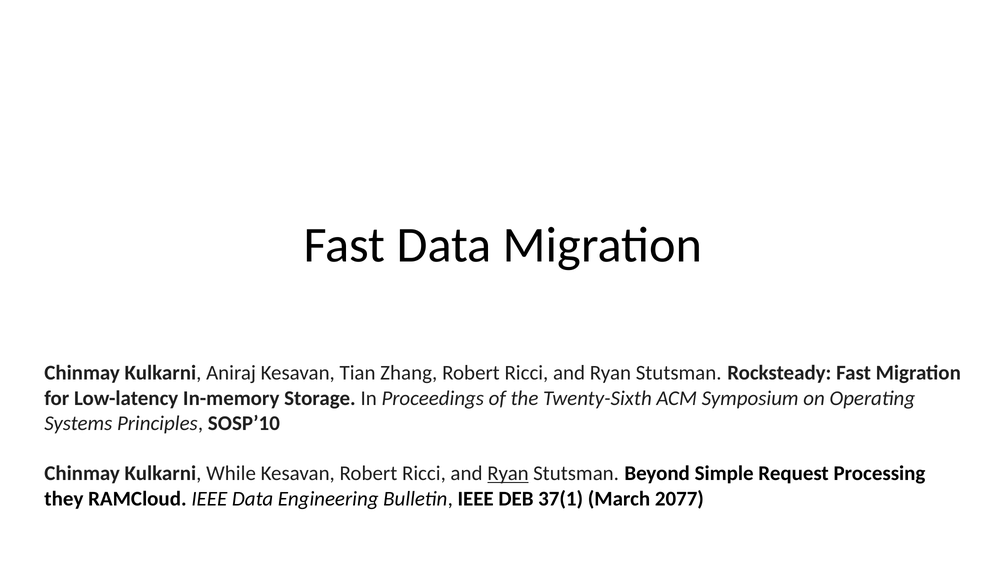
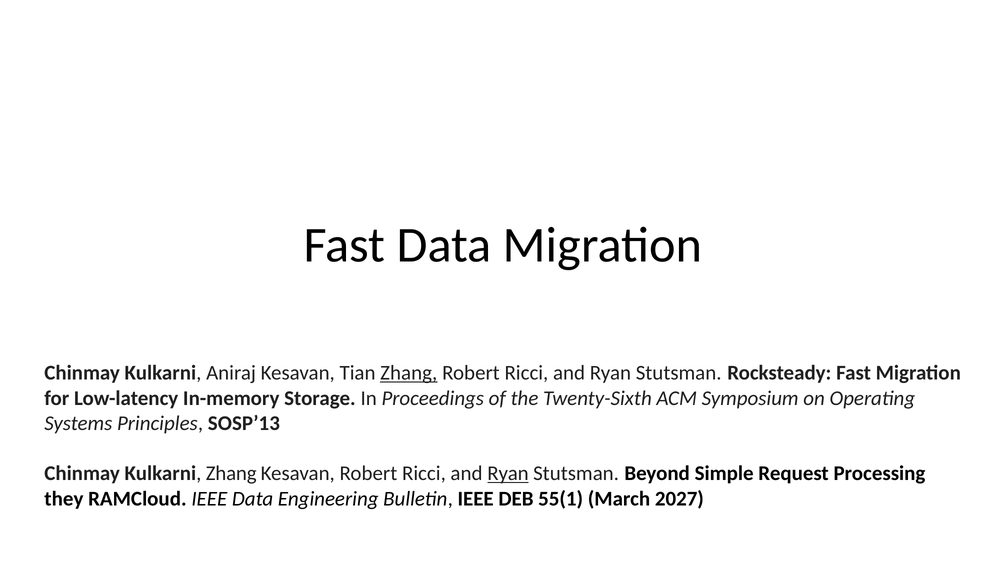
Zhang underline: none -> present (409, 373)
SOSP’10: SOSP’10 -> SOSP’13 (244, 423)
Kulkarni While: While -> Zhang (231, 473)
37(1: 37(1 -> 55(1 (561, 499)
2077: 2077 -> 2027 (679, 499)
